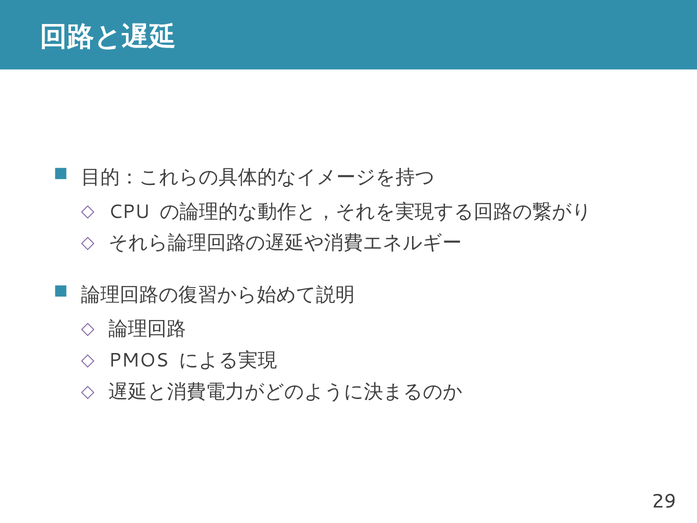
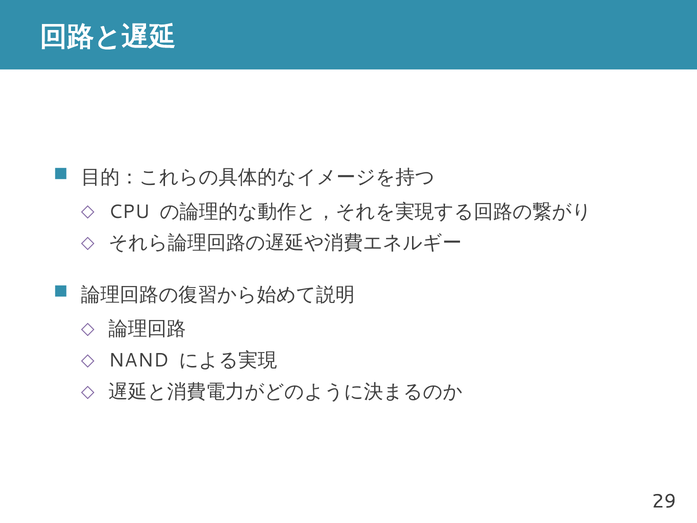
PMOS: PMOS -> NAND (139, 360)
